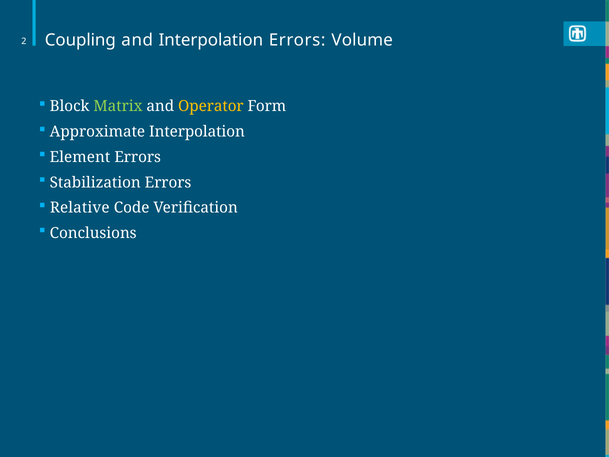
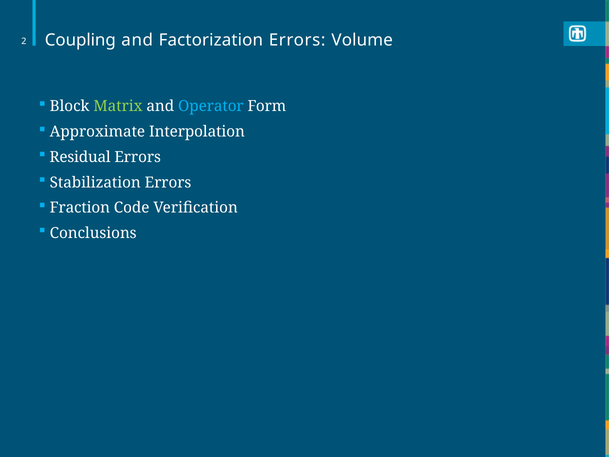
and Interpolation: Interpolation -> Factorization (211, 40)
Operator colour: yellow -> light blue (211, 106)
Element: Element -> Residual (80, 157)
Relative: Relative -> Fraction (80, 208)
